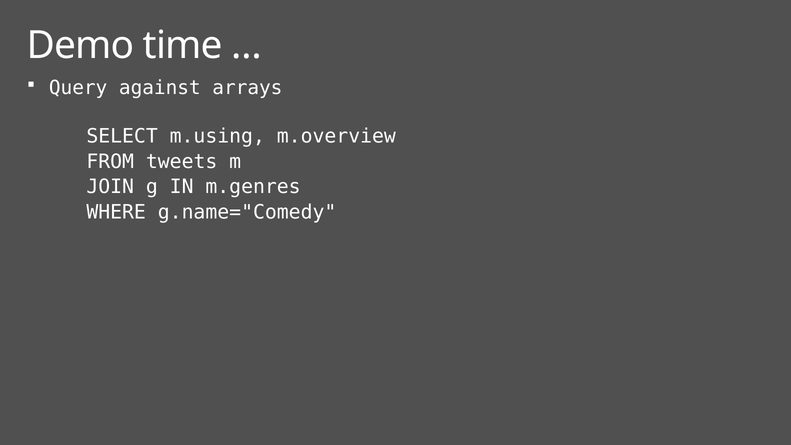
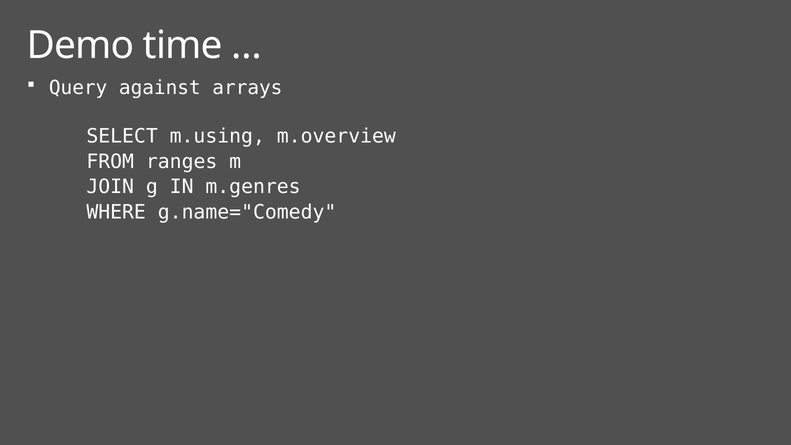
tweets: tweets -> ranges (182, 161)
